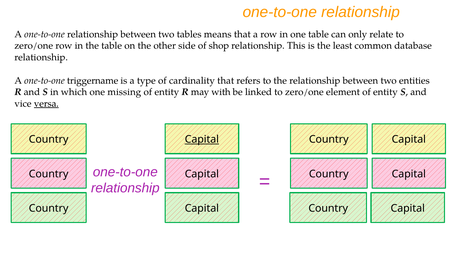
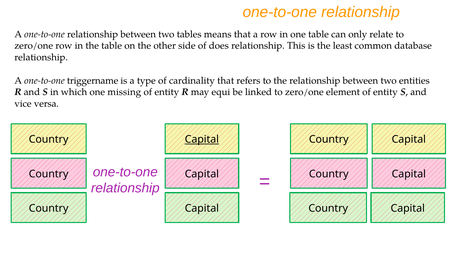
shop: shop -> does (219, 46)
with: with -> equi (221, 92)
versa underline: present -> none (46, 104)
